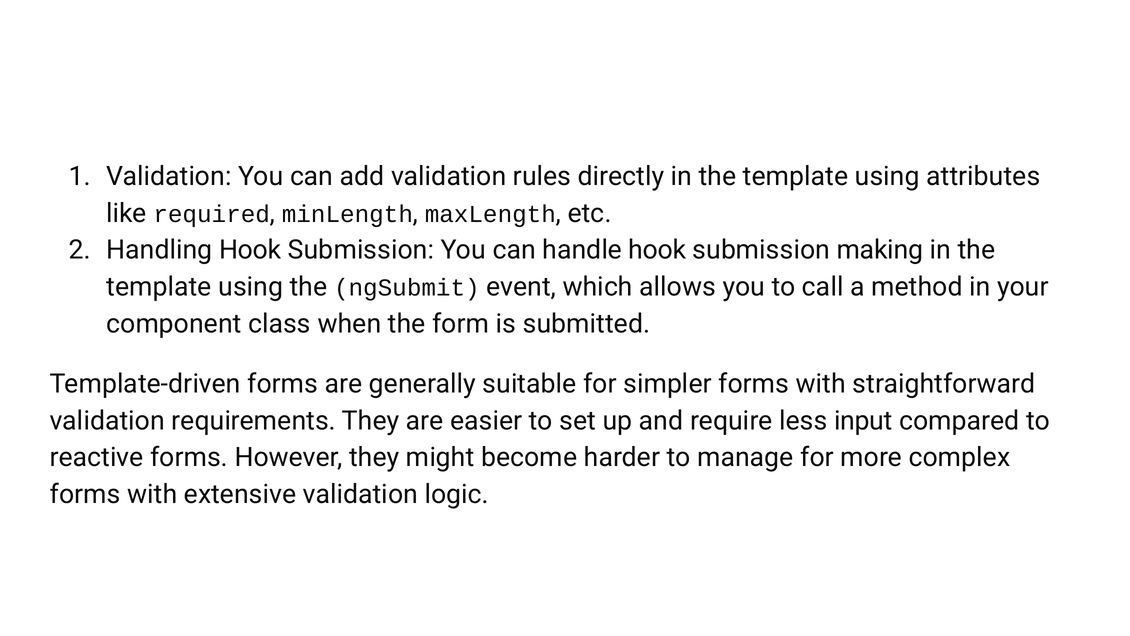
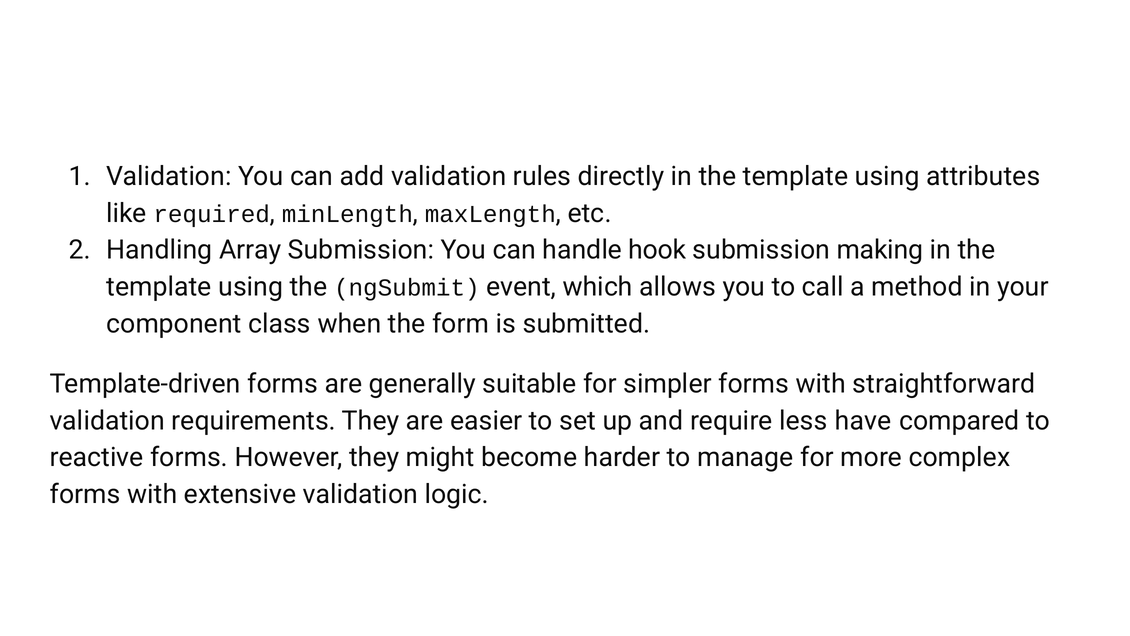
Handling Hook: Hook -> Array (250, 250)
input: input -> have (863, 421)
